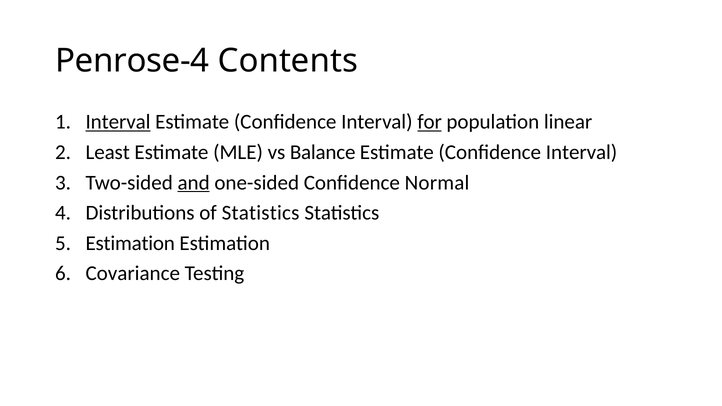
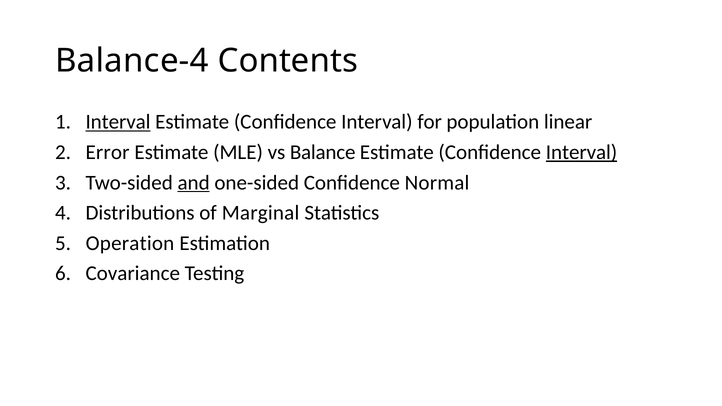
Penrose-4: Penrose-4 -> Balance-4 (132, 61)
for underline: present -> none (430, 122)
Least: Least -> Error (108, 152)
Interval underline: none -> present (582, 152)
of Statistics: Statistics -> Marginal (261, 213)
Estimation: Estimation -> Operation (130, 243)
